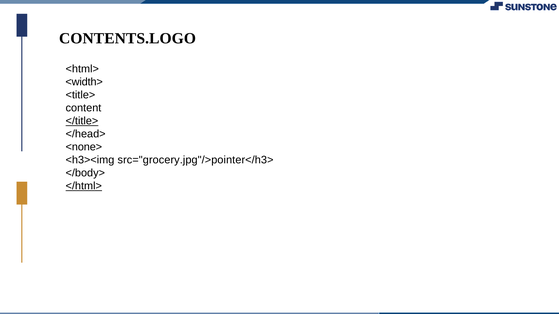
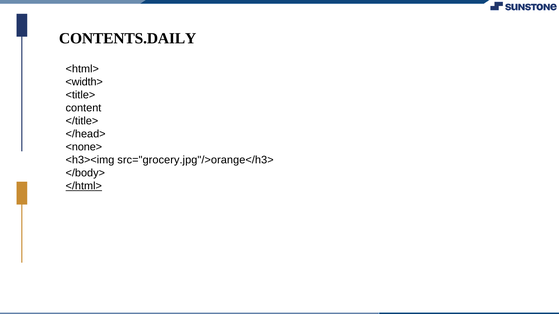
CONTENTS.LOGO: CONTENTS.LOGO -> CONTENTS.DAILY (128, 38)
</title> underline: present -> none (82, 121)
src="grocery.jpg"/>pointer</h3>: src="grocery.jpg"/>pointer</h3> -> src="grocery.jpg"/>orange</h3> (196, 160)
